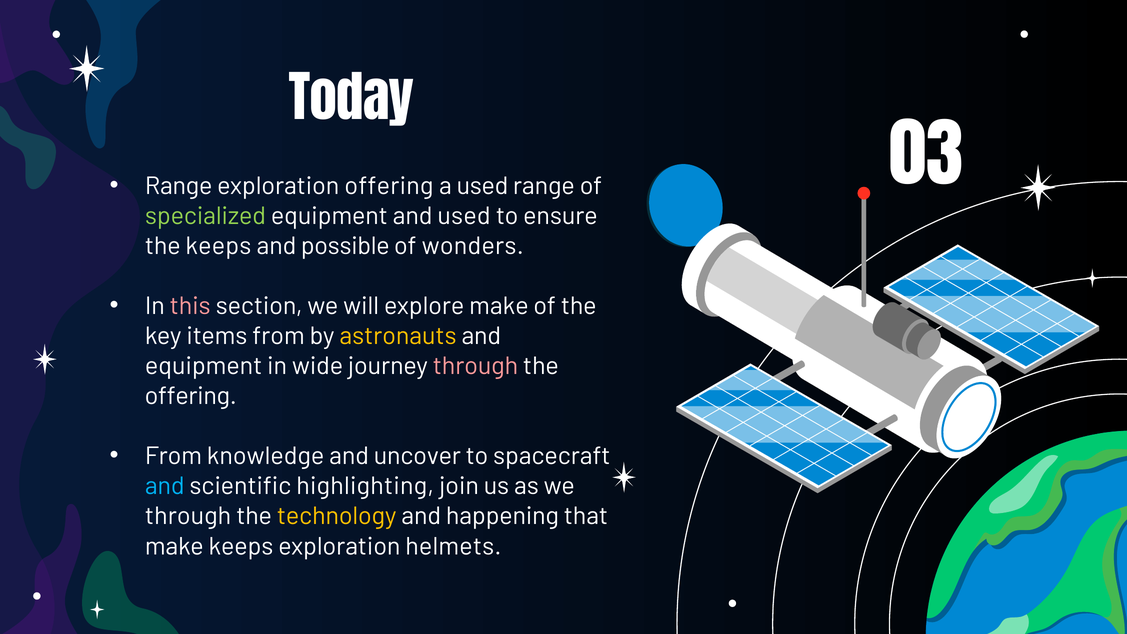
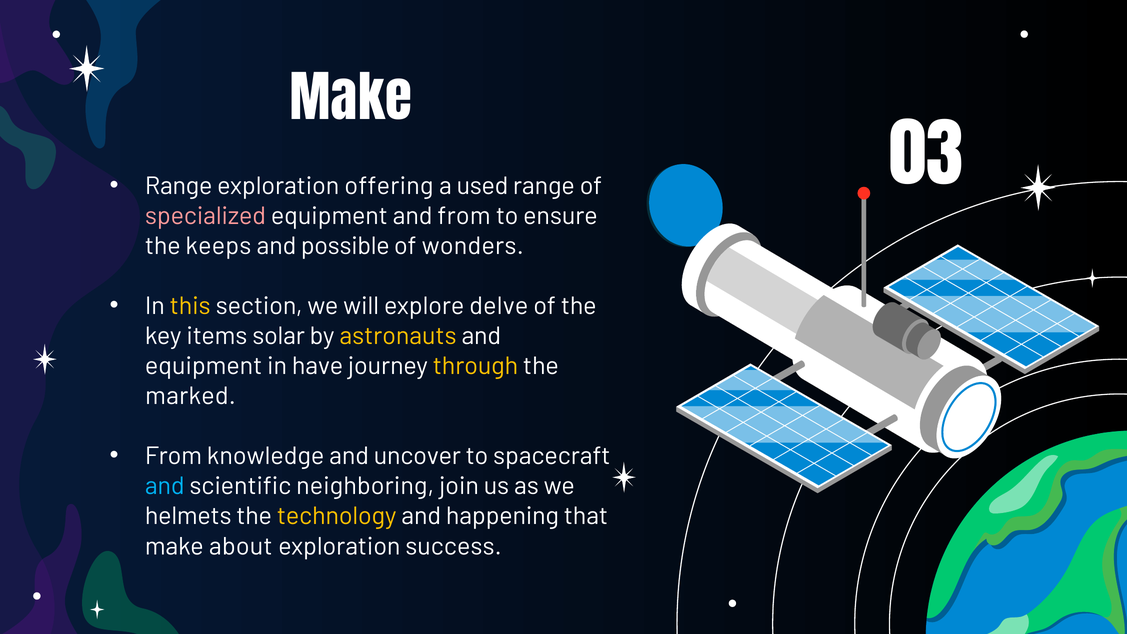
Today: Today -> Make (351, 101)
specialized colour: light green -> pink (205, 216)
and used: used -> from (464, 216)
this colour: pink -> yellow (190, 306)
explore make: make -> delve (499, 306)
items from: from -> solar (279, 336)
wide: wide -> have (318, 366)
through colour: pink -> yellow (475, 366)
offering: offering -> marked (191, 396)
highlighting: highlighting -> neighboring (365, 486)
through: through -> helmets (188, 516)
make keeps: keeps -> about (241, 546)
helmets: helmets -> success (453, 546)
